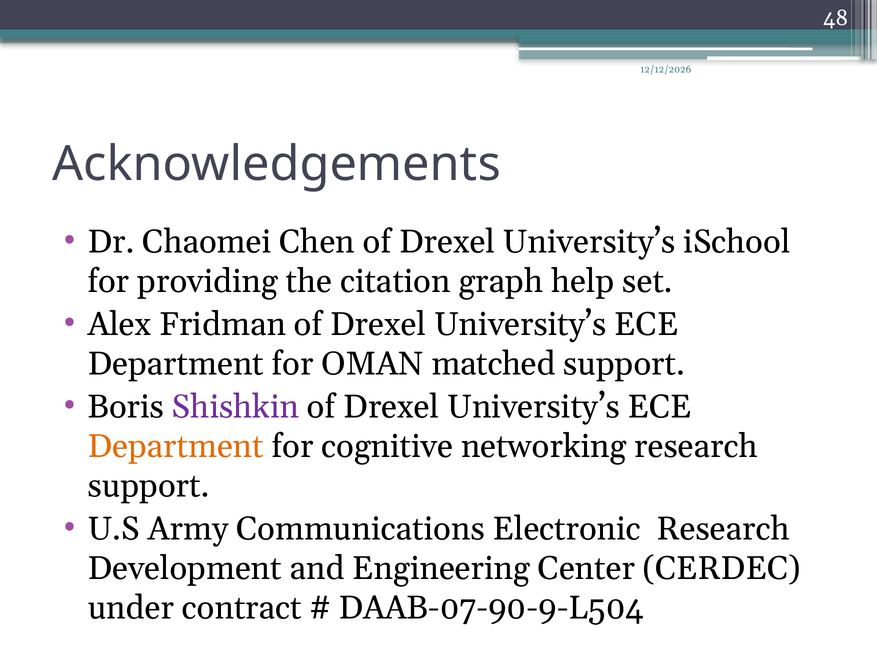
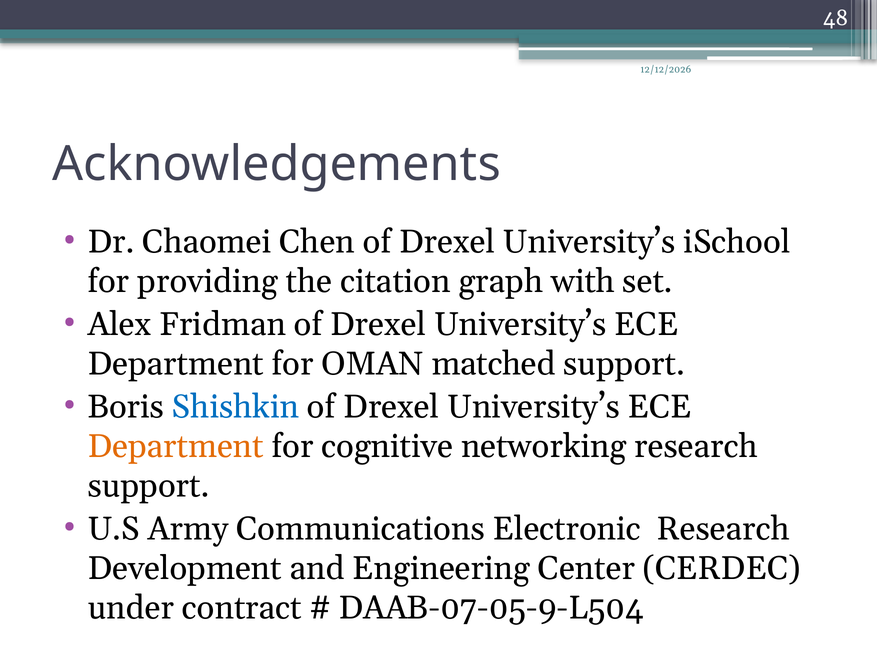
help: help -> with (583, 282)
Shishkin colour: purple -> blue (236, 407)
DAAB-07-90-9-L504: DAAB-07-90-9-L504 -> DAAB-07-05-9-L504 (491, 609)
